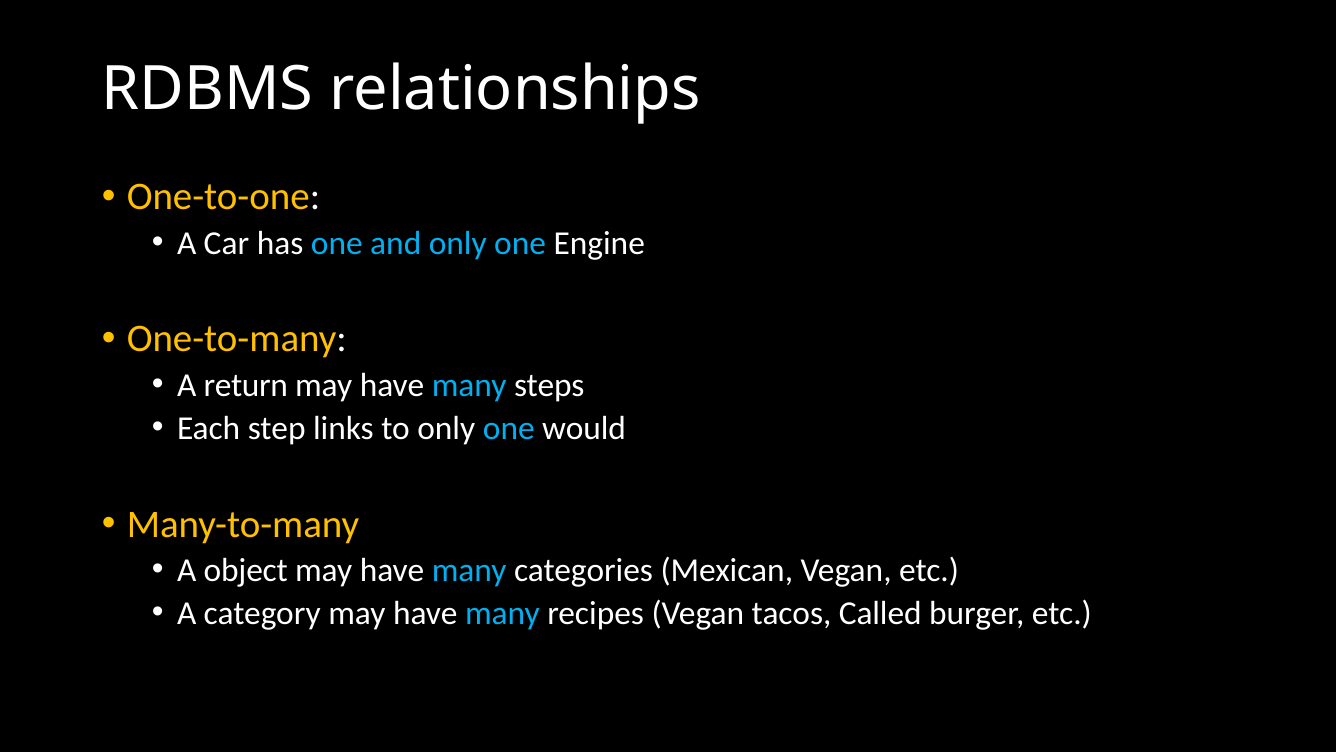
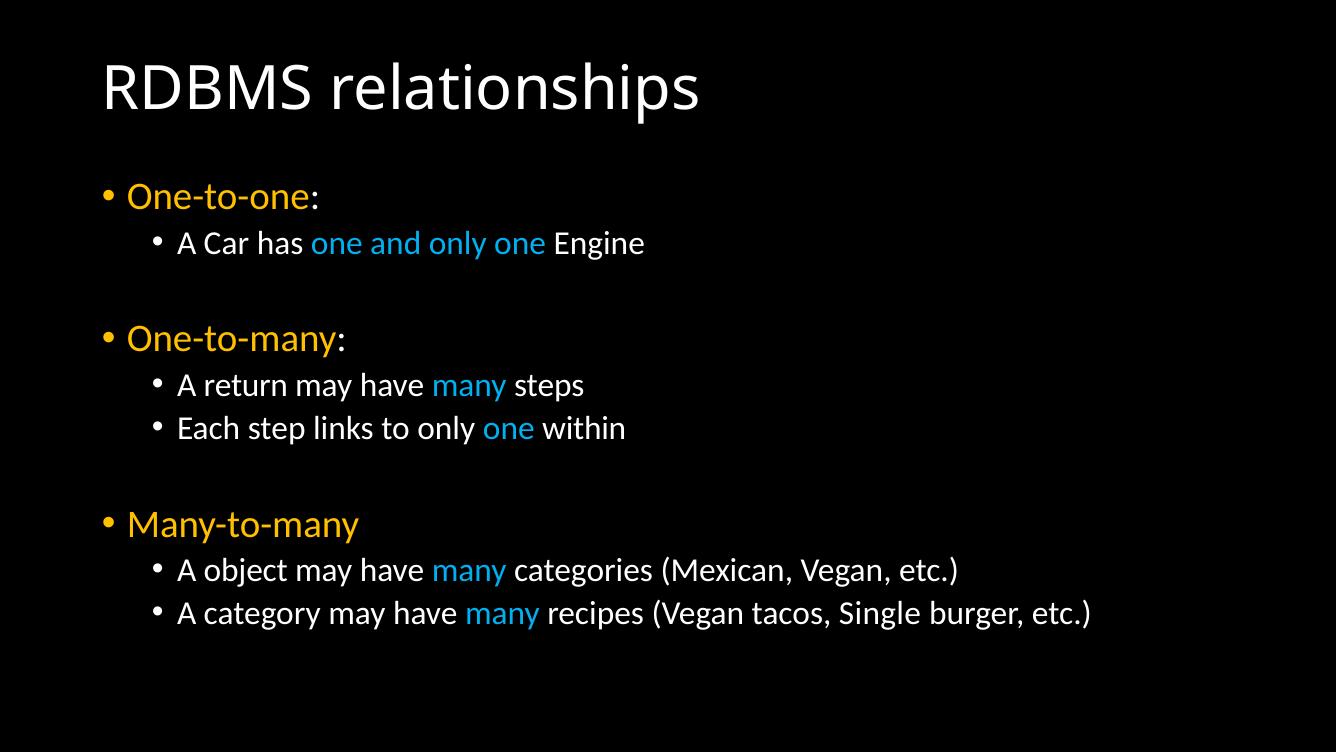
would: would -> within (584, 428)
Called: Called -> Single (880, 613)
